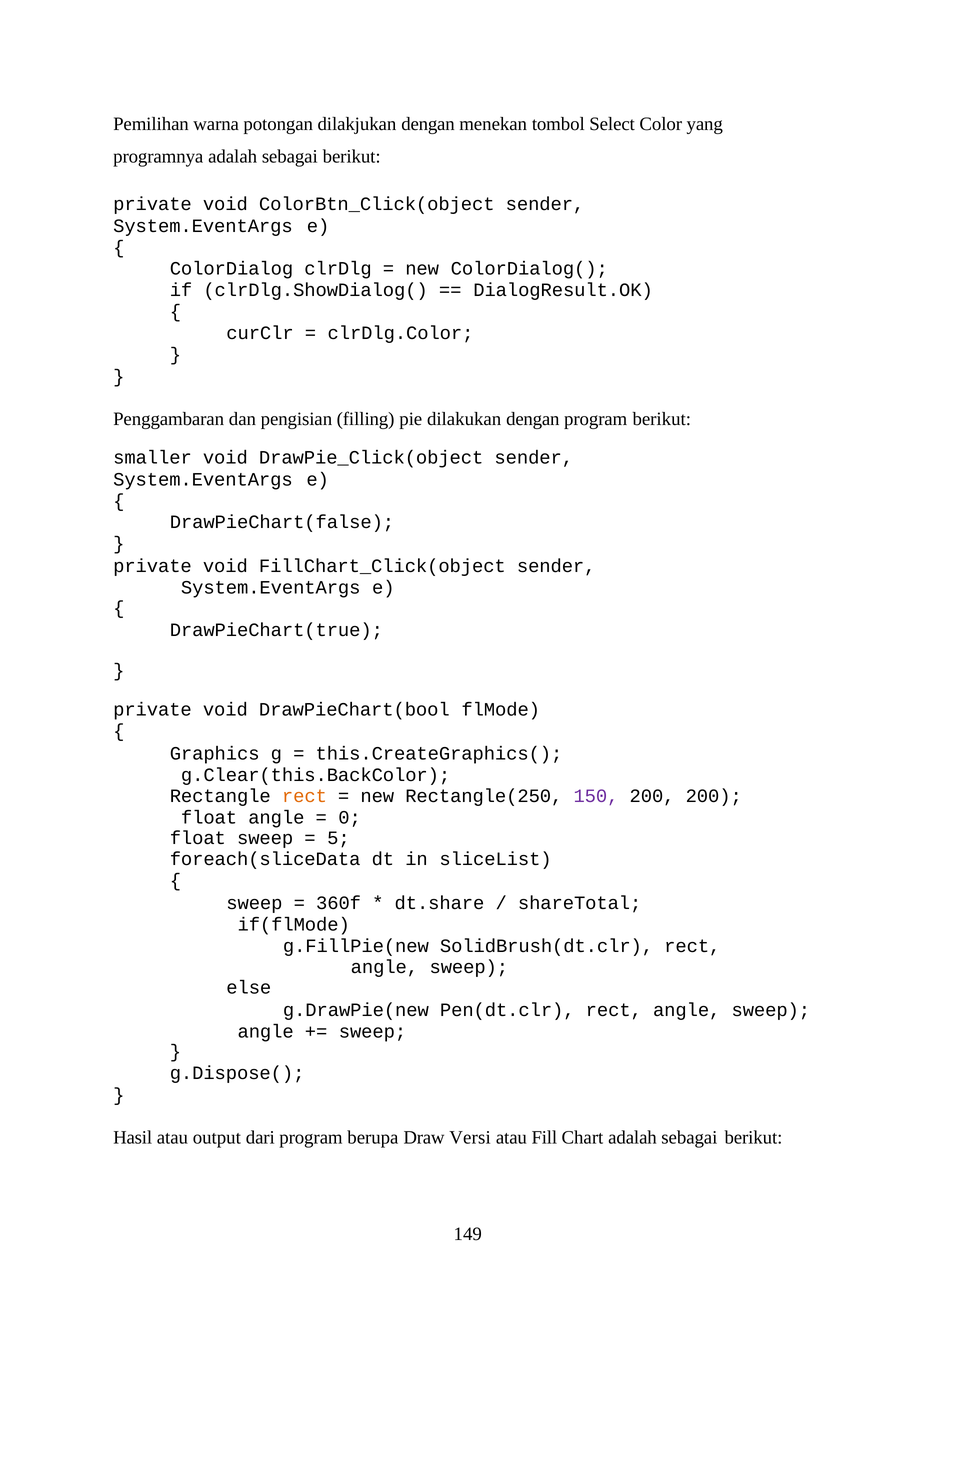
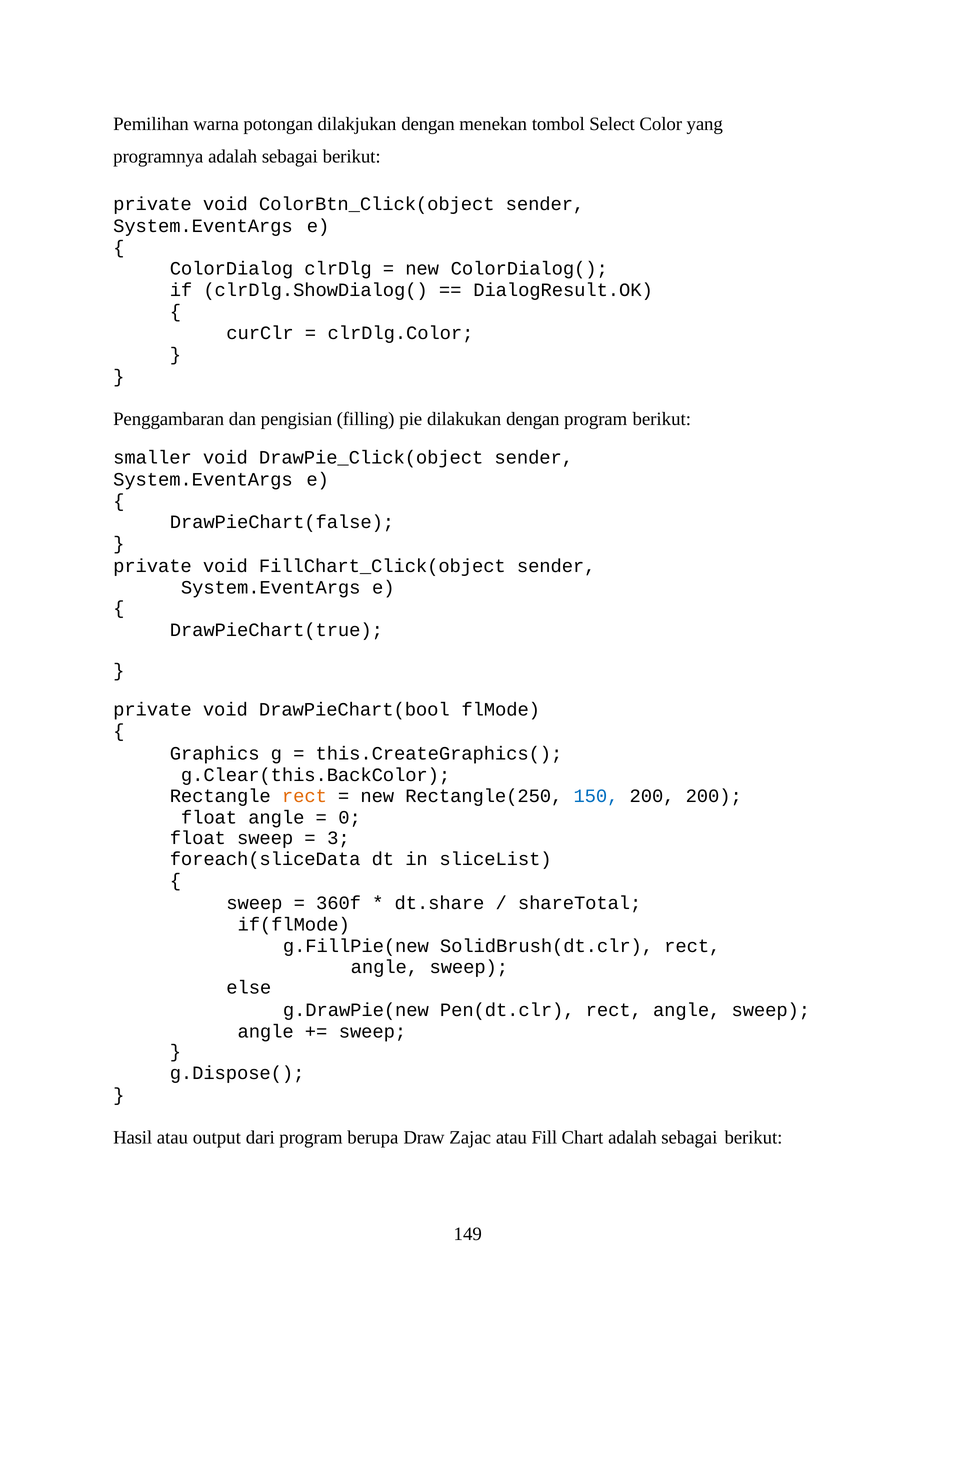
150 colour: purple -> blue (596, 796)
5: 5 -> 3 (338, 838)
Versi: Versi -> Zajac (470, 1138)
